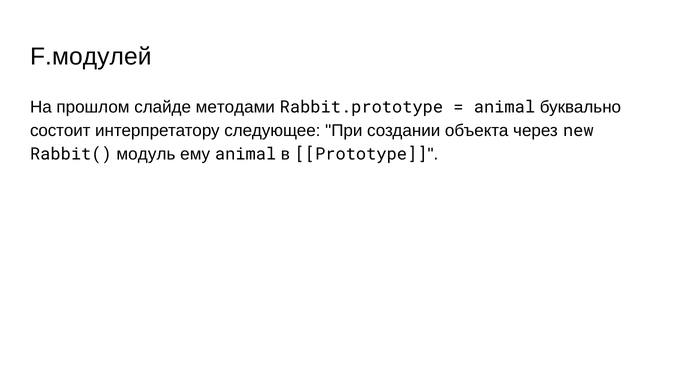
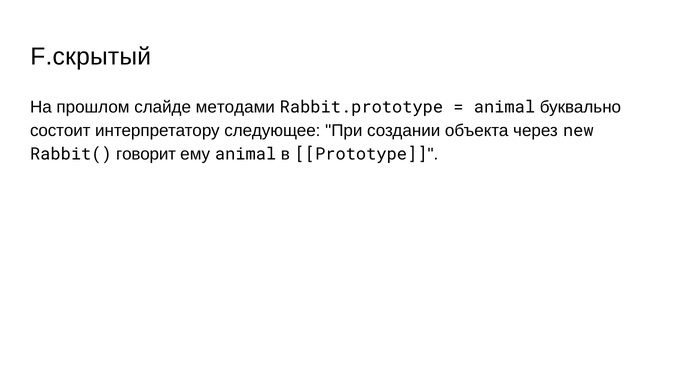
F.модулей: F.модулей -> F.скрытый (91, 56)
модуль: модуль -> говорит (146, 154)
